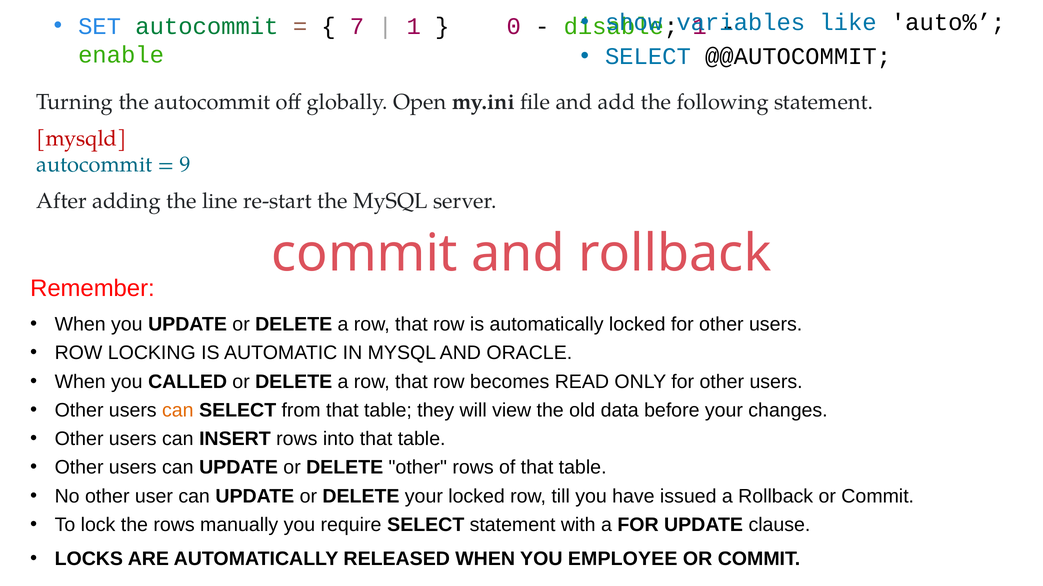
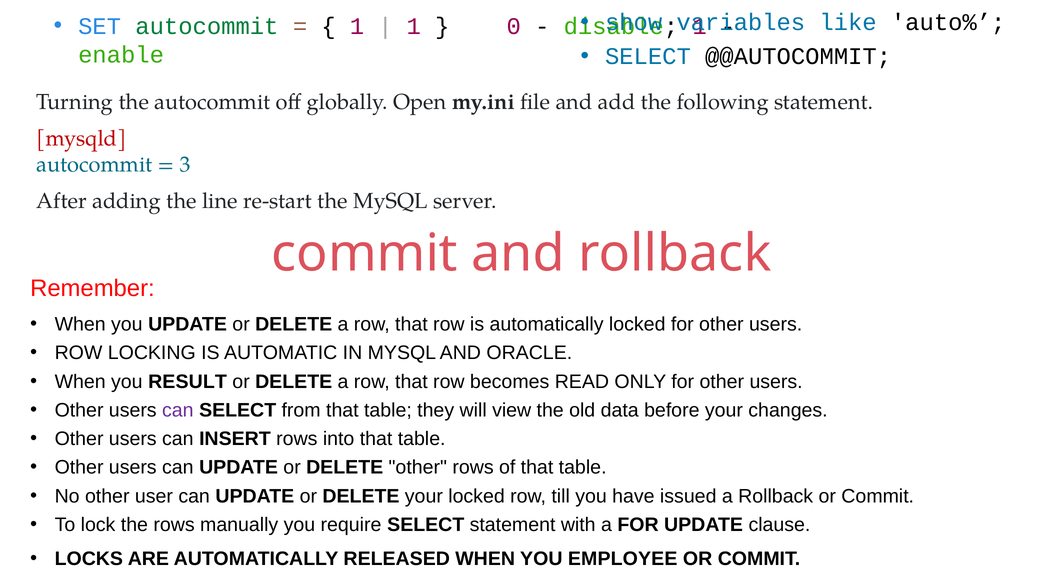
7: 7 -> 1 (357, 26)
9: 9 -> 3 (185, 165)
CALLED: CALLED -> RESULT (187, 382)
can colour: orange -> purple (178, 411)
